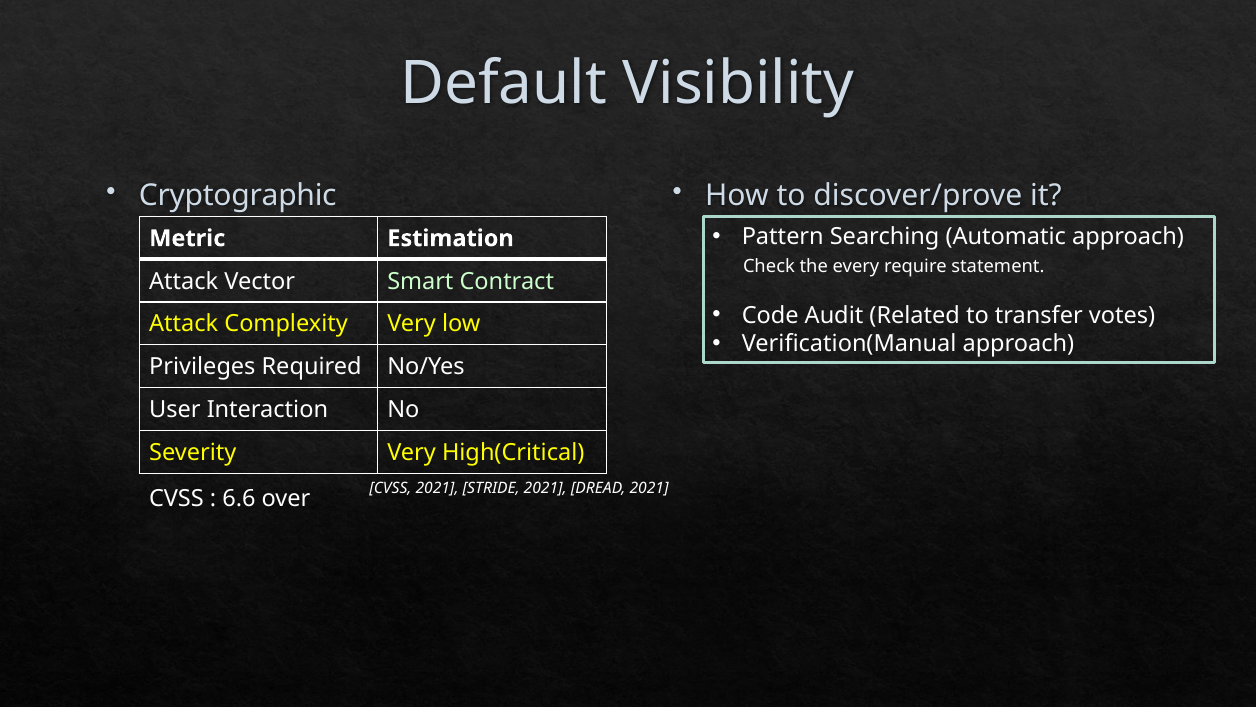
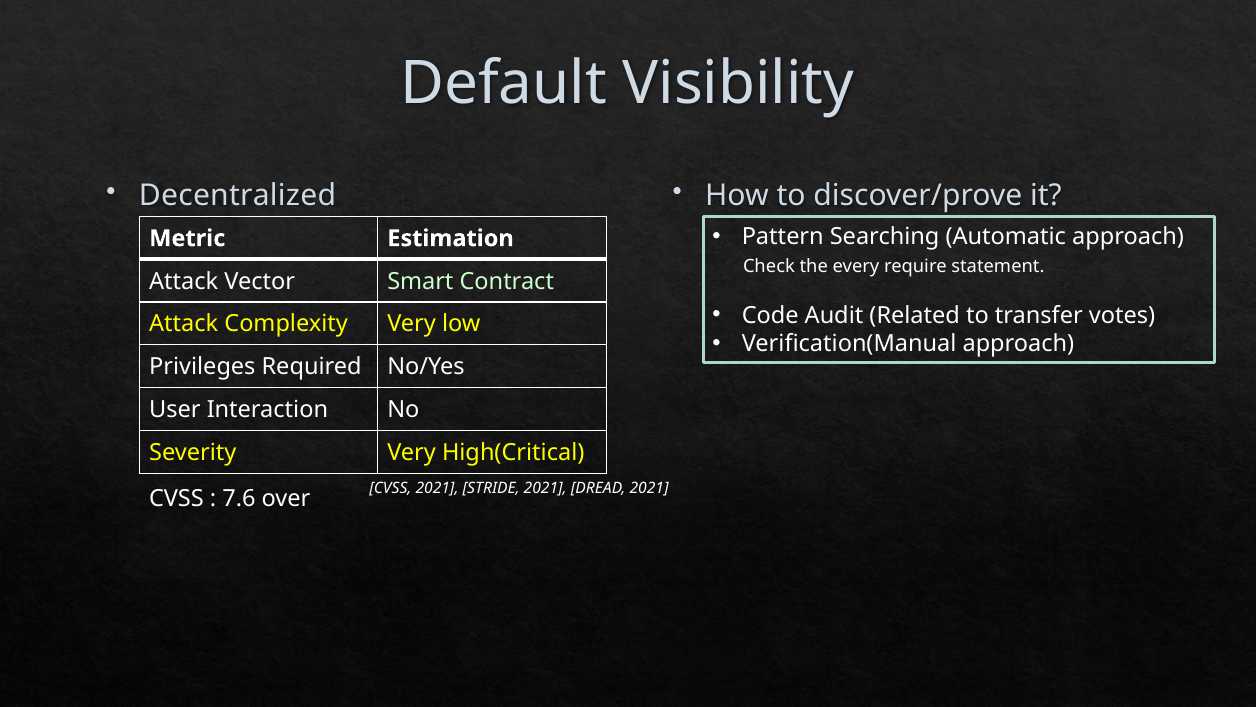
Cryptographic: Cryptographic -> Decentralized (237, 195)
6.6: 6.6 -> 7.6 (239, 498)
